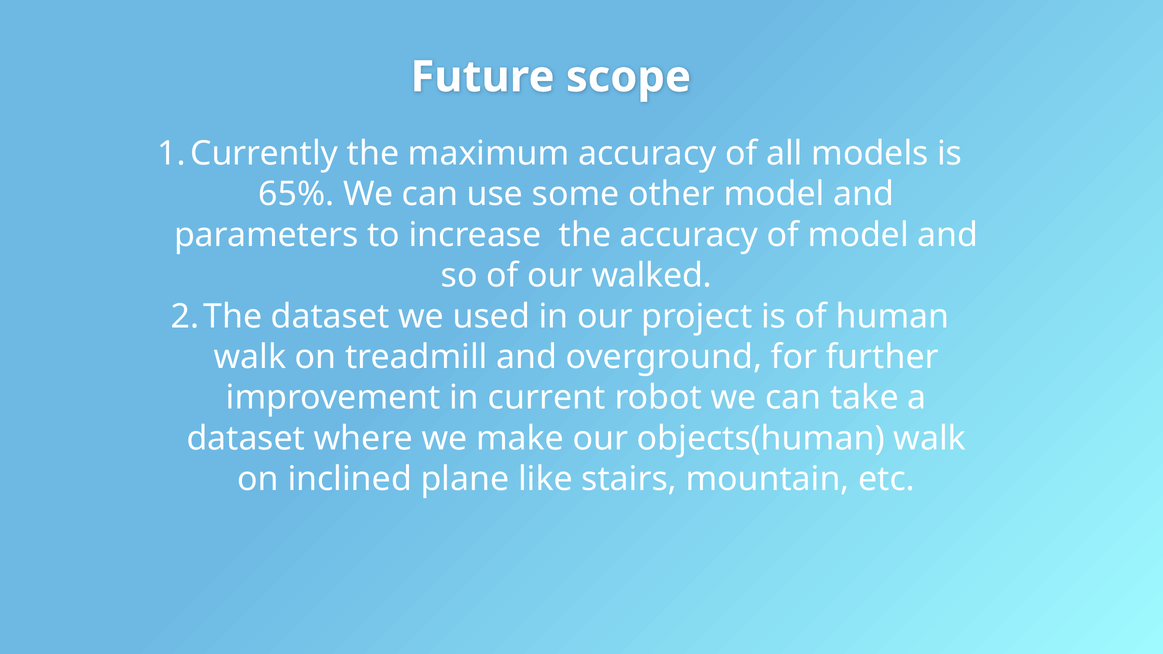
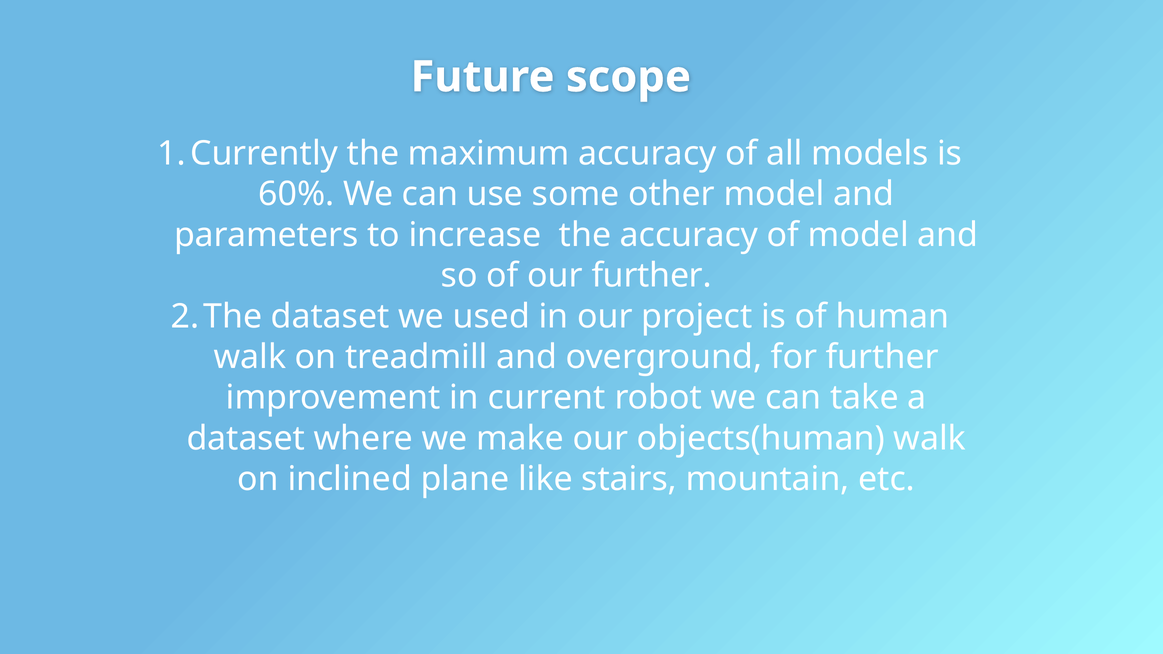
65%: 65% -> 60% (296, 194)
our walked: walked -> further (652, 276)
